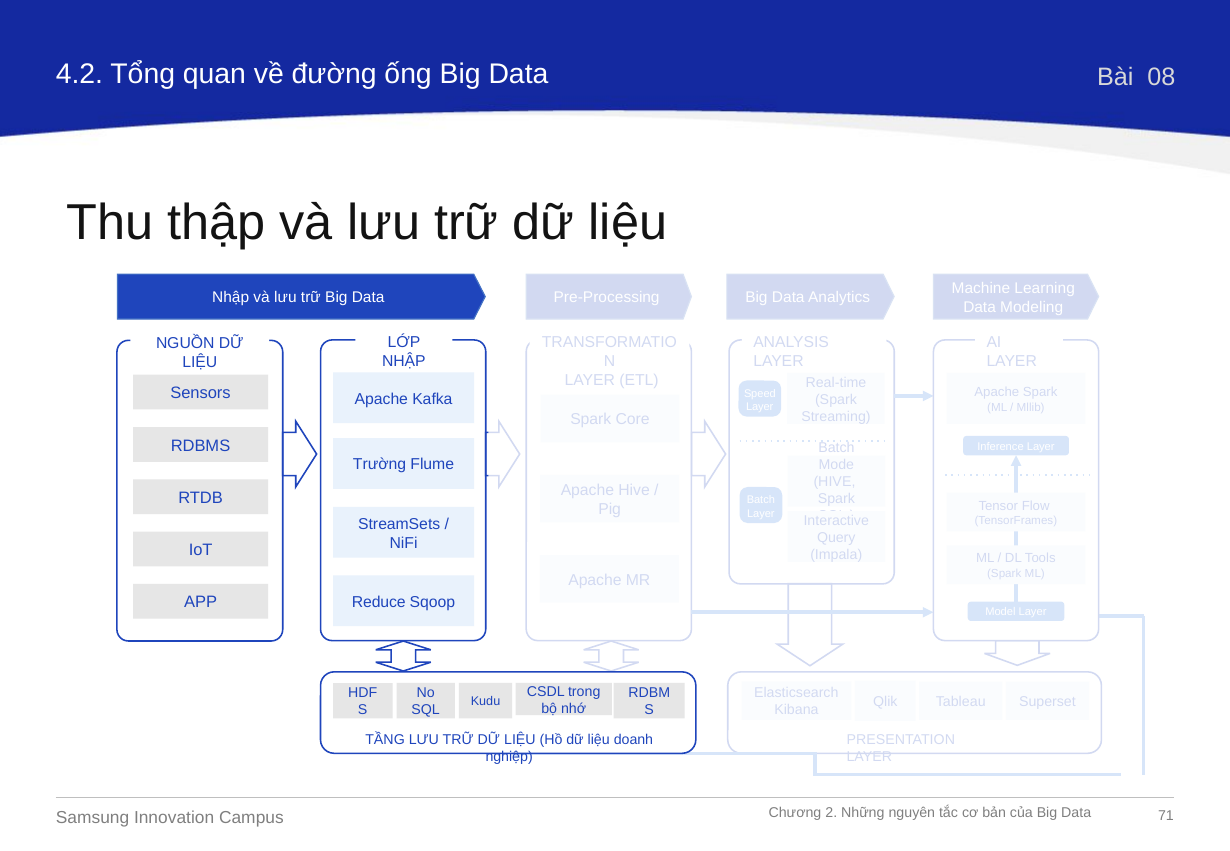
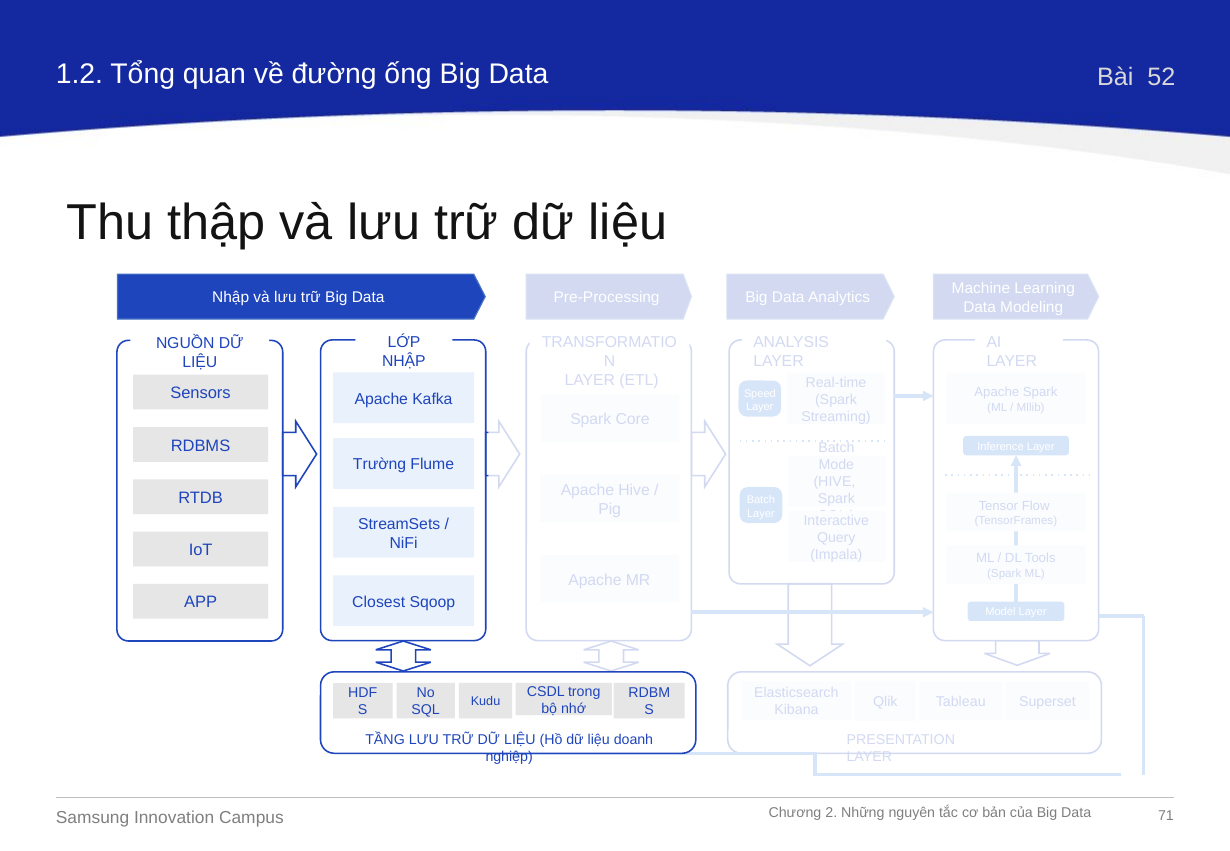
4.2: 4.2 -> 1.2 (79, 75)
08: 08 -> 52 (1161, 77)
Reduce: Reduce -> Closest (379, 602)
